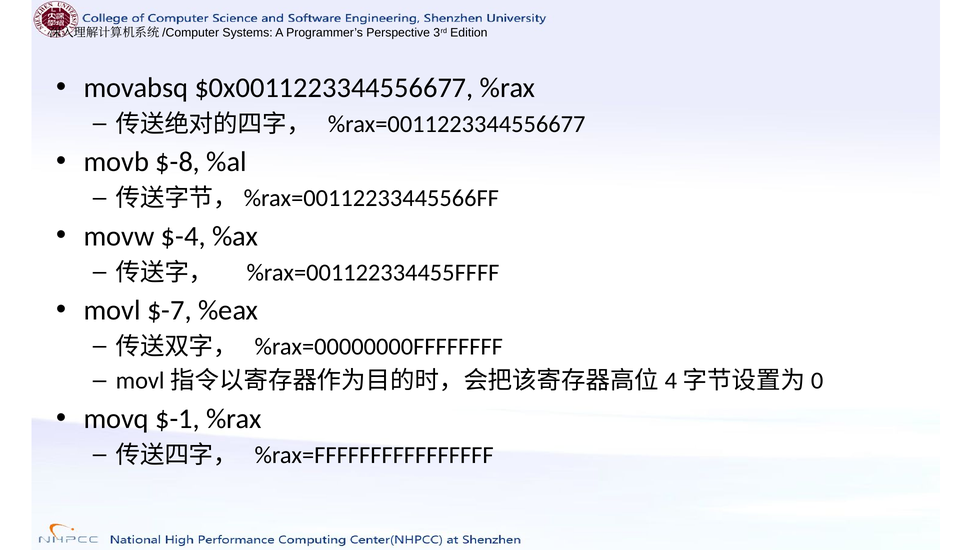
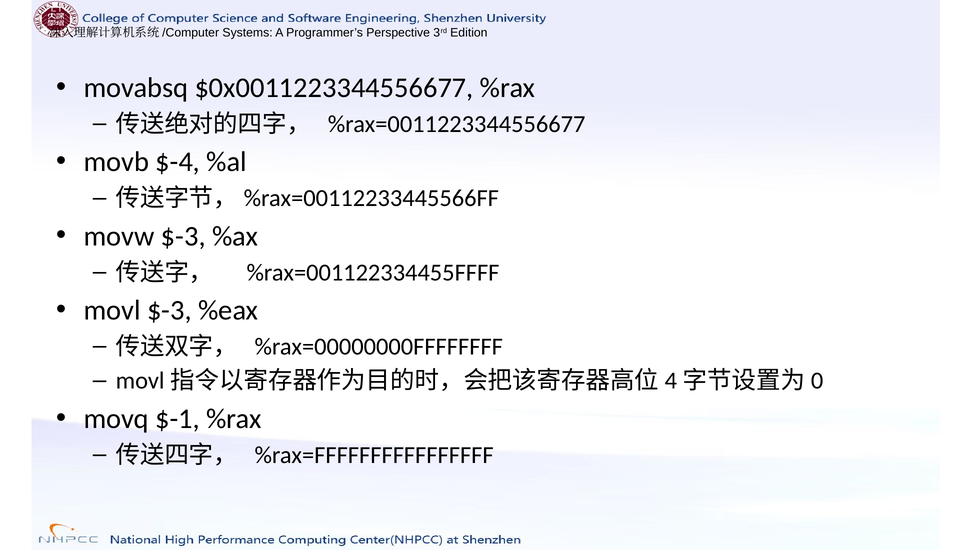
$-8: $-8 -> $-4 (178, 162)
movw $-4: $-4 -> $-3 (183, 236)
movl $-7: $-7 -> $-3 (169, 310)
